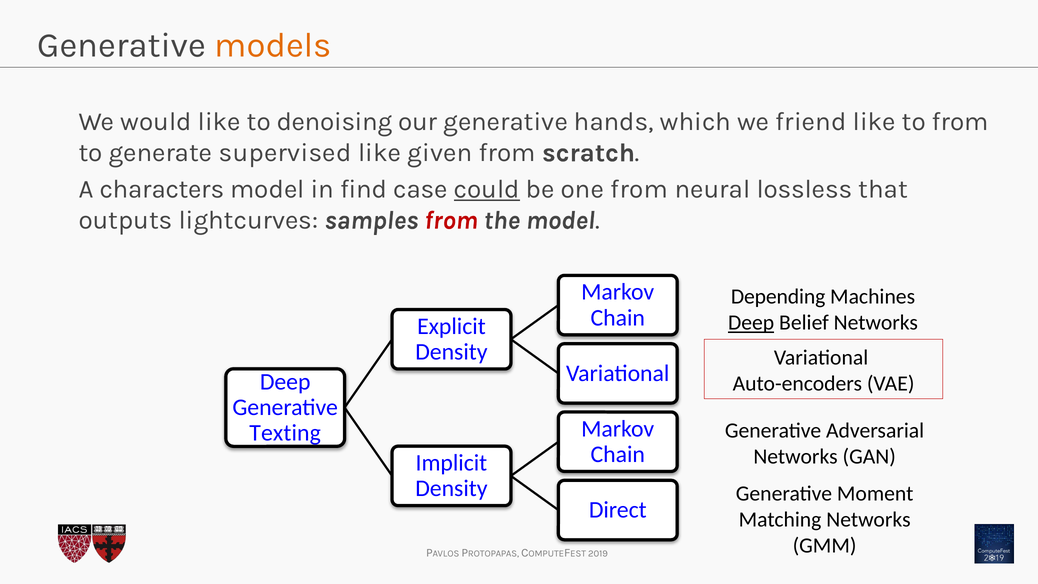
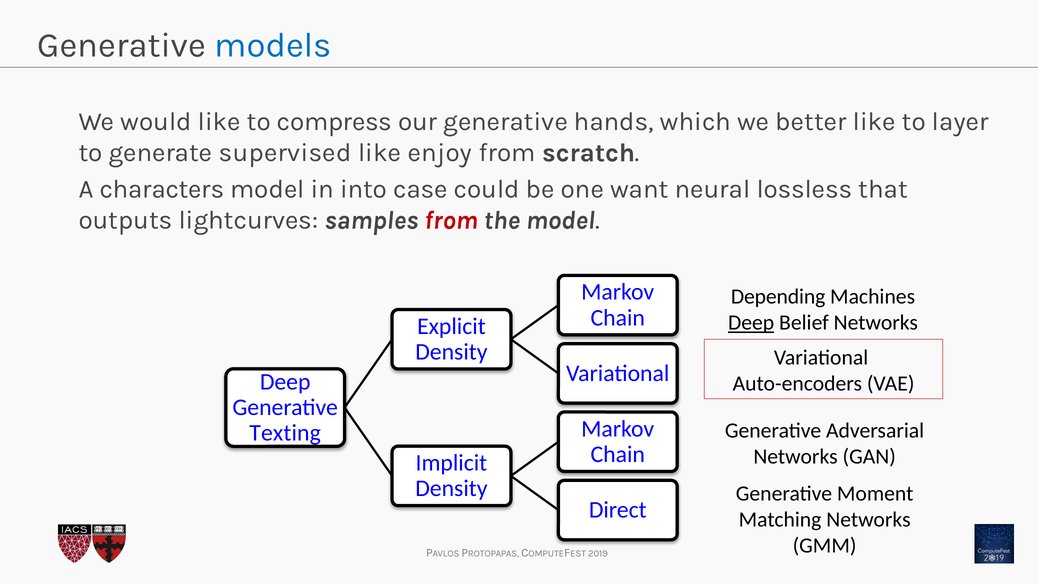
models colour: orange -> blue (273, 45)
denoising: denoising -> compress (335, 122)
friend: friend -> better (811, 122)
to from: from -> layer (960, 122)
given: given -> enjoy (440, 153)
find: find -> into (364, 189)
could underline: present -> none (487, 189)
one from: from -> want (639, 189)
